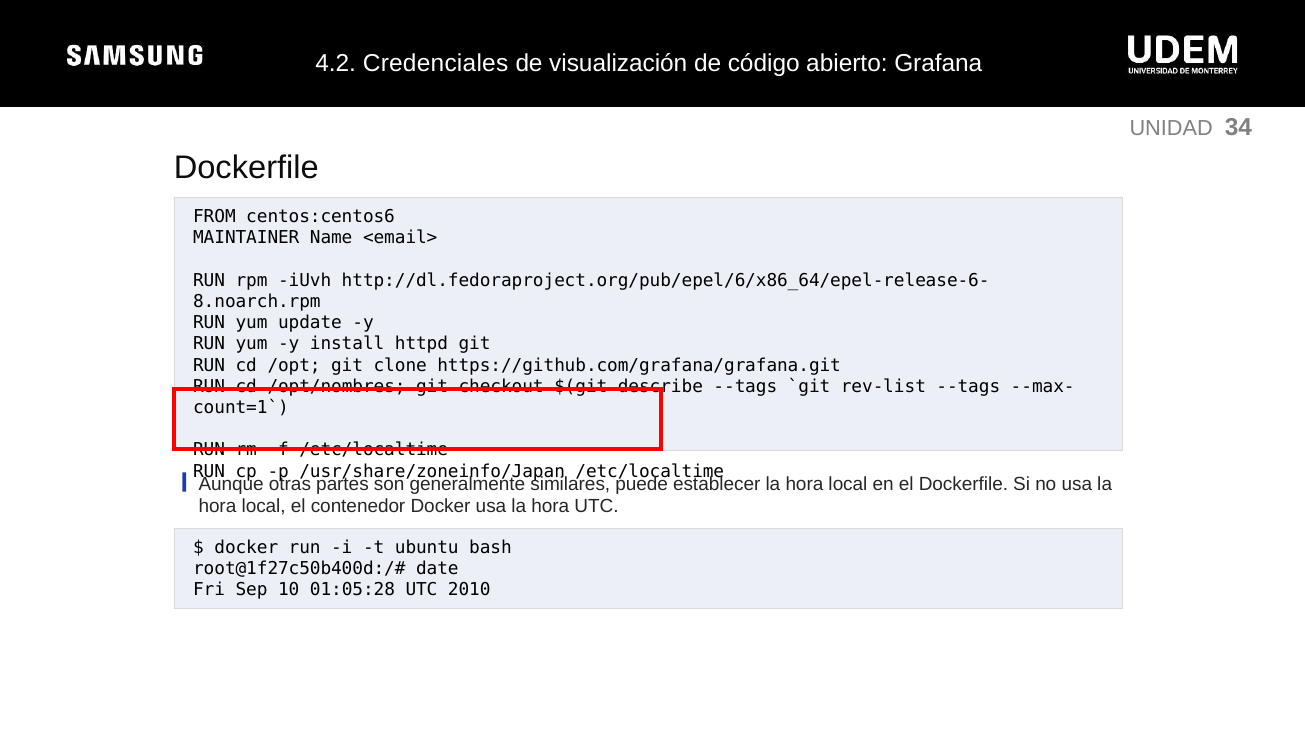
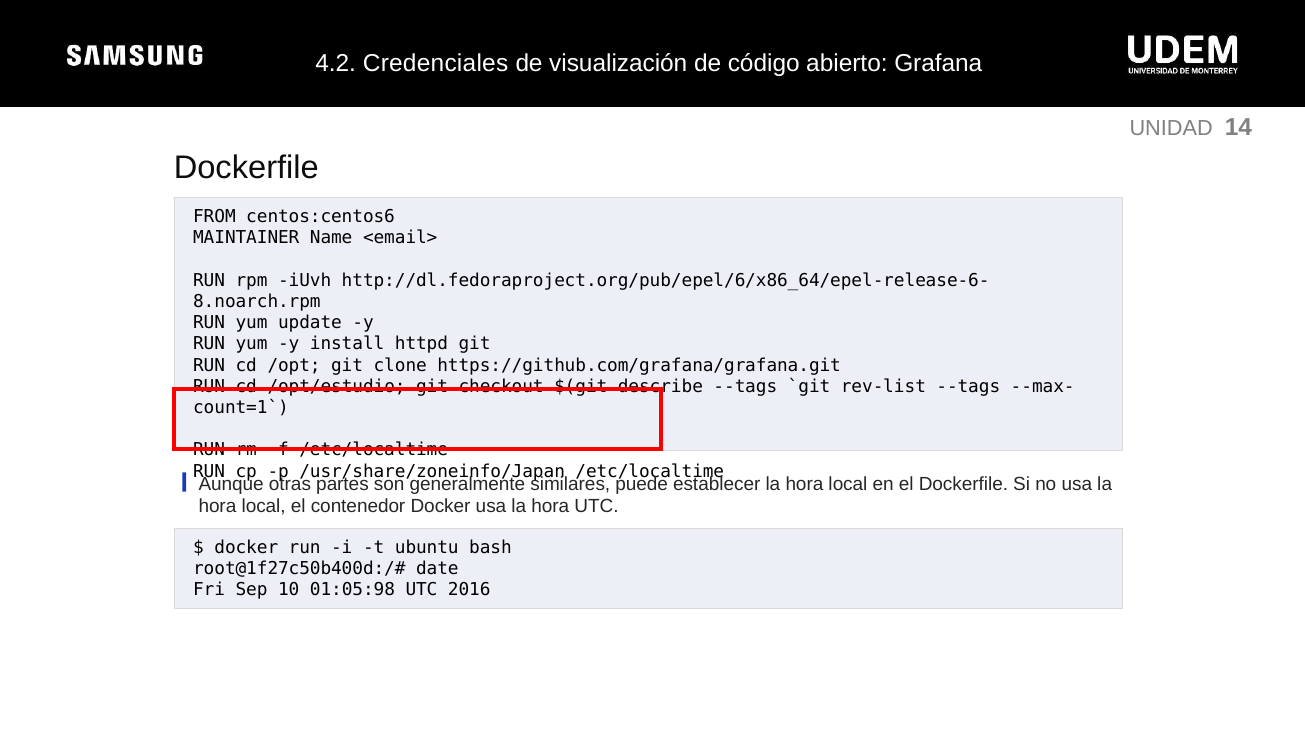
34: 34 -> 14 (1238, 128)
/opt/nombres: /opt/nombres -> /opt/estudio (337, 386)
01:05:28: 01:05:28 -> 01:05:98 (352, 590)
2010: 2010 -> 2016 (469, 590)
